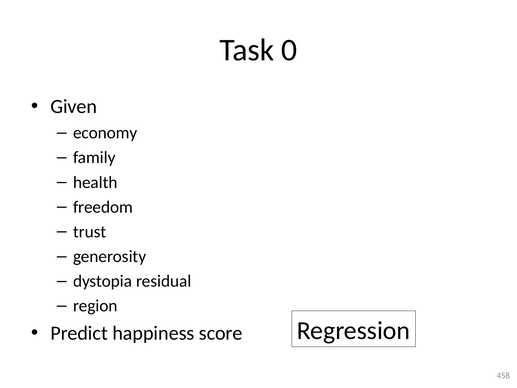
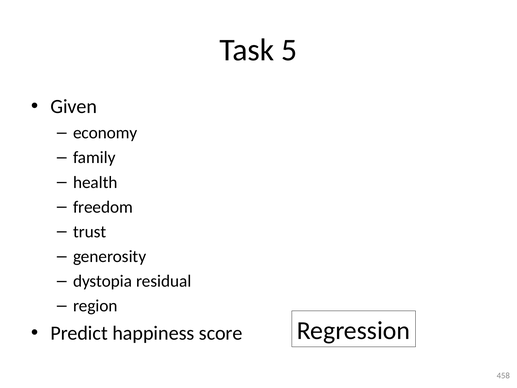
0: 0 -> 5 (289, 50)
